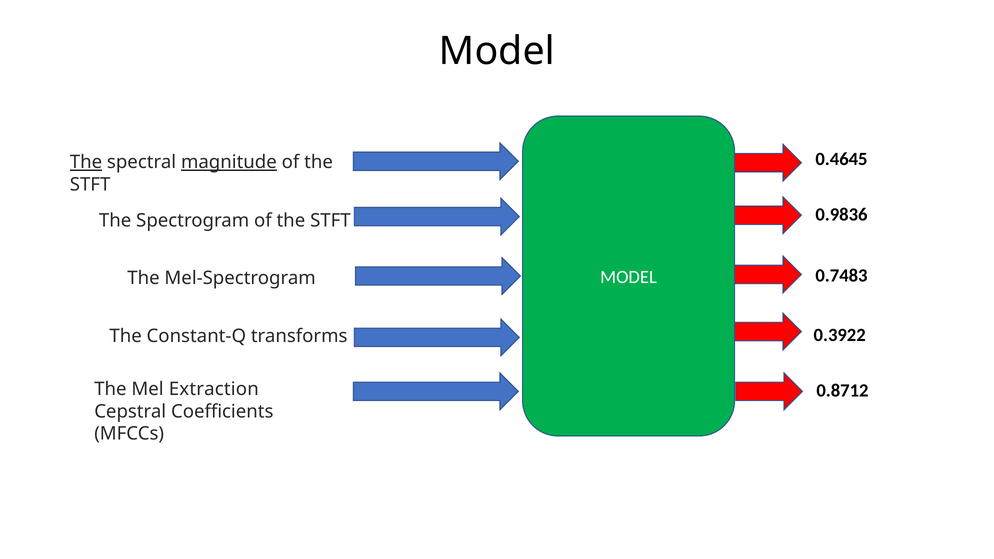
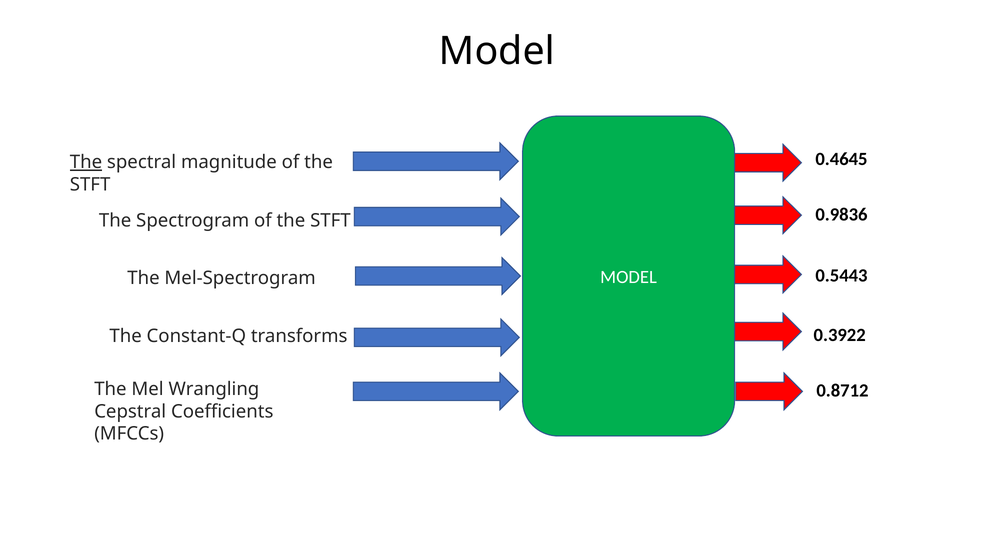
magnitude underline: present -> none (229, 162)
0.7483: 0.7483 -> 0.5443 (841, 276)
Extraction: Extraction -> Wrangling (214, 389)
